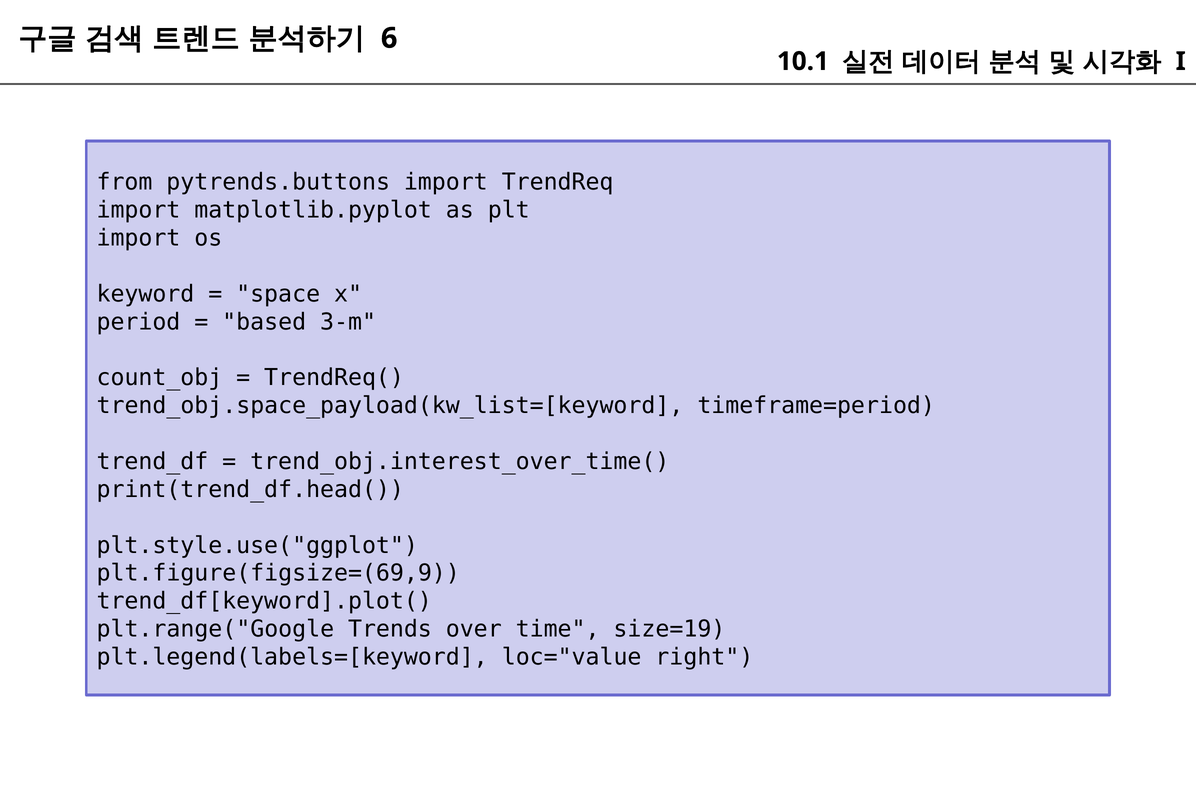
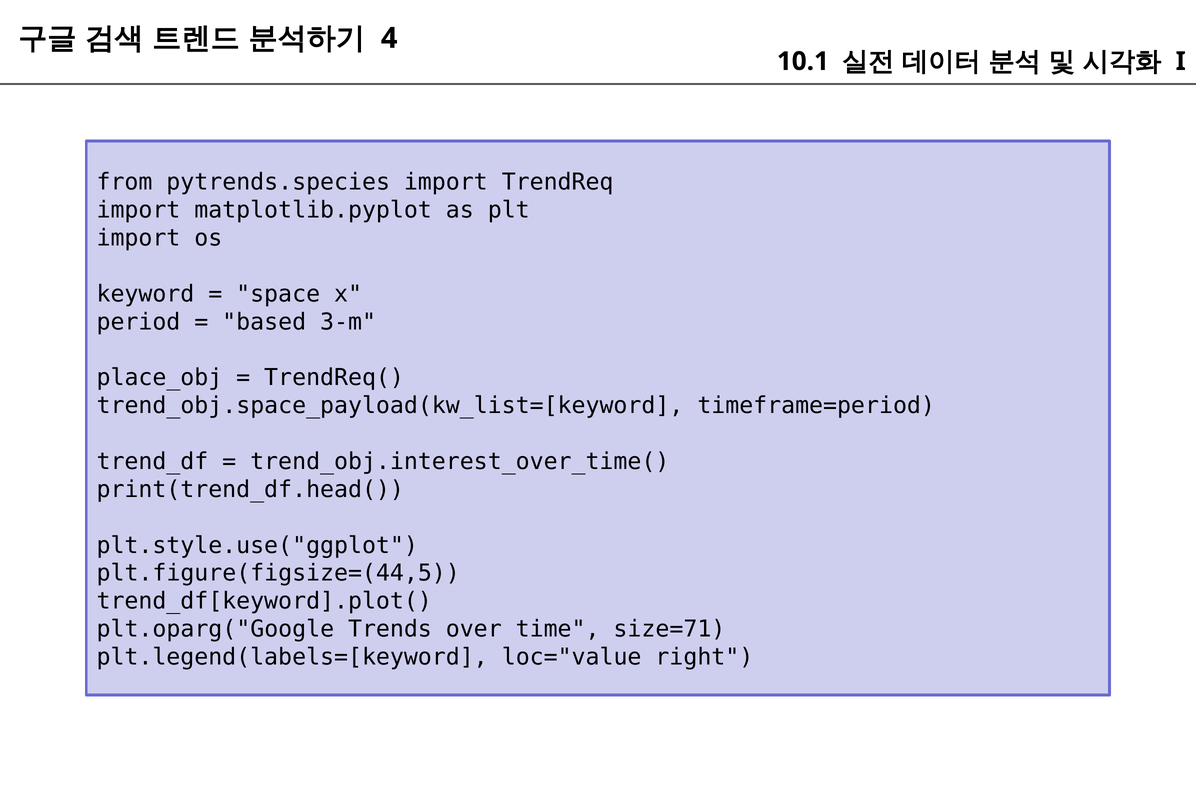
6: 6 -> 4 (389, 38)
pytrends.buttons: pytrends.buttons -> pytrends.species (278, 182)
count_obj: count_obj -> place_obj (159, 378)
plt.figure(figsize=(69,9: plt.figure(figsize=(69,9 -> plt.figure(figsize=(44,5 (278, 573)
plt.range("Google: plt.range("Google -> plt.oparg("Google (215, 629)
size=19: size=19 -> size=71 (669, 629)
